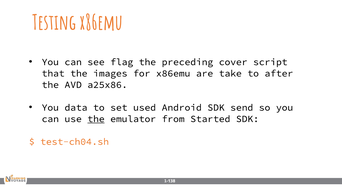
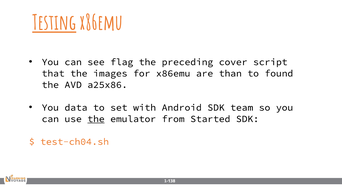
Testing underline: none -> present (54, 23)
take: take -> than (230, 74)
after: after -> found (279, 74)
used: used -> with (145, 108)
send: send -> team (242, 108)
